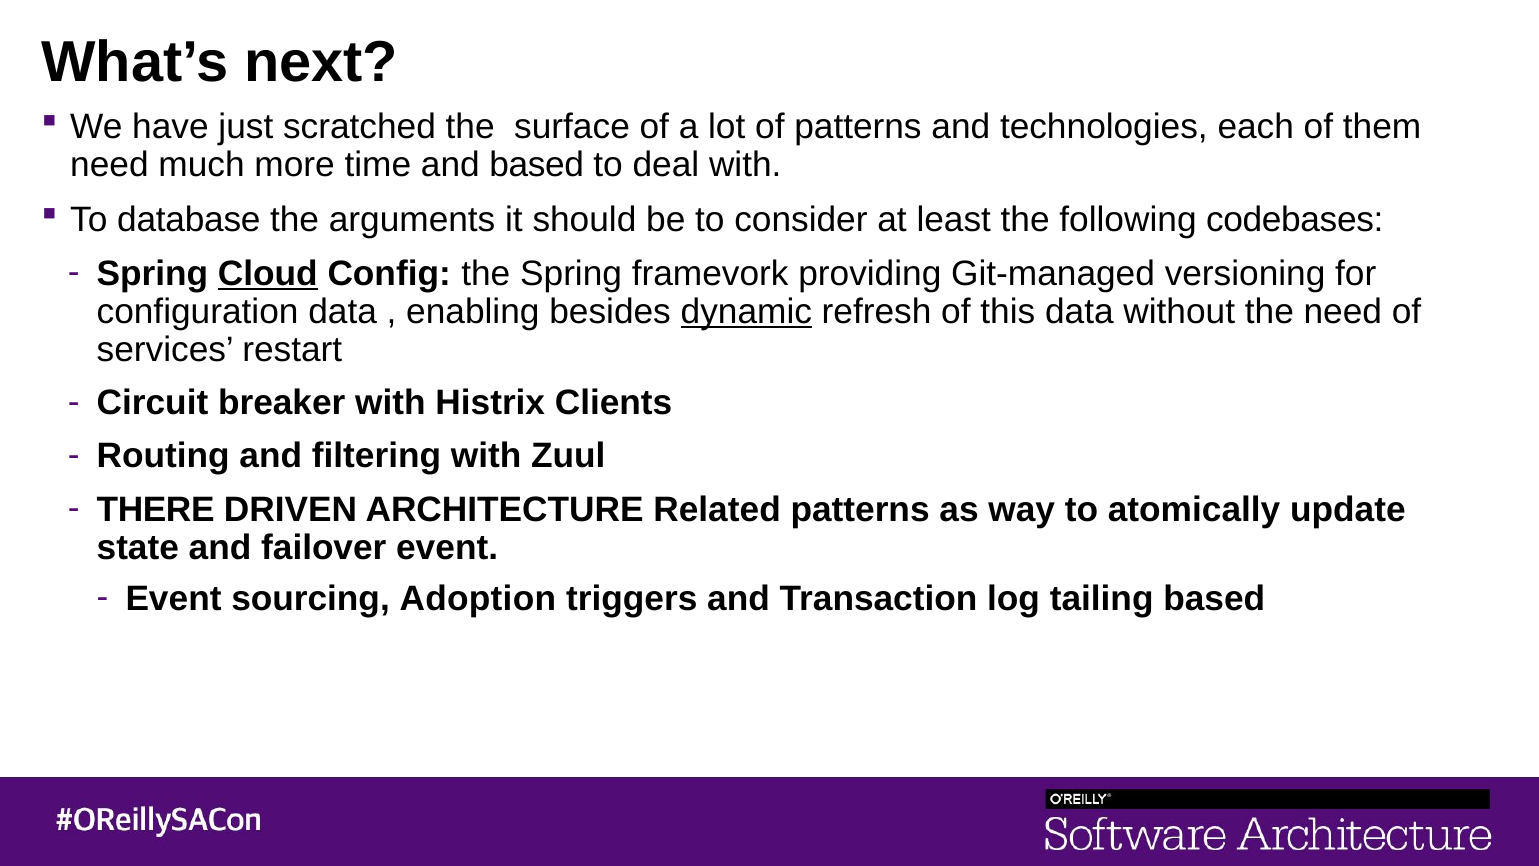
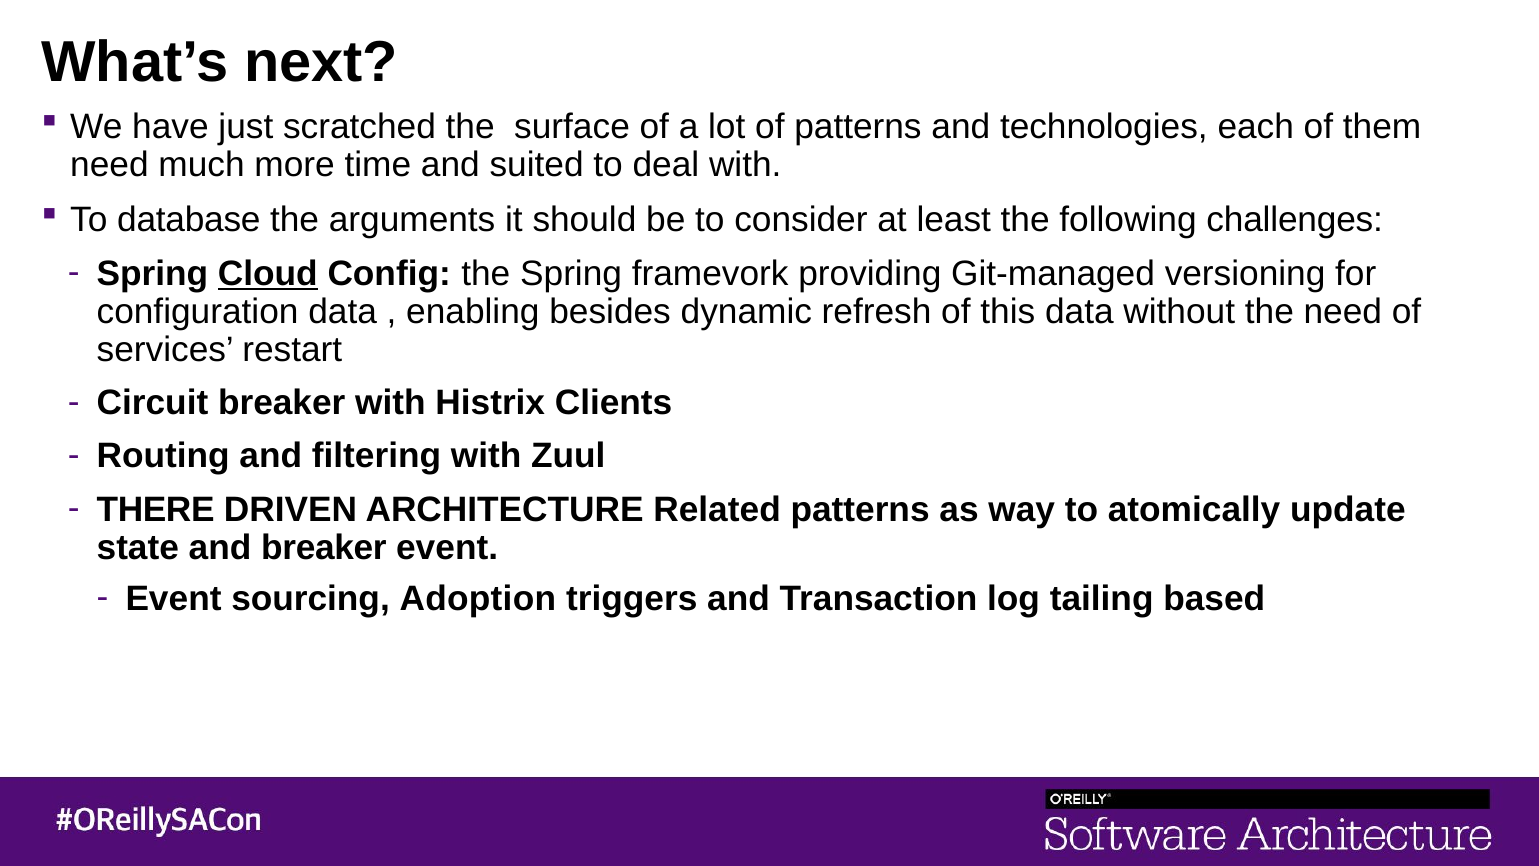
and based: based -> suited (537, 165)
codebases: codebases -> challenges (1295, 220)
dynamic underline: present -> none (746, 311)
and failover: failover -> breaker (324, 548)
